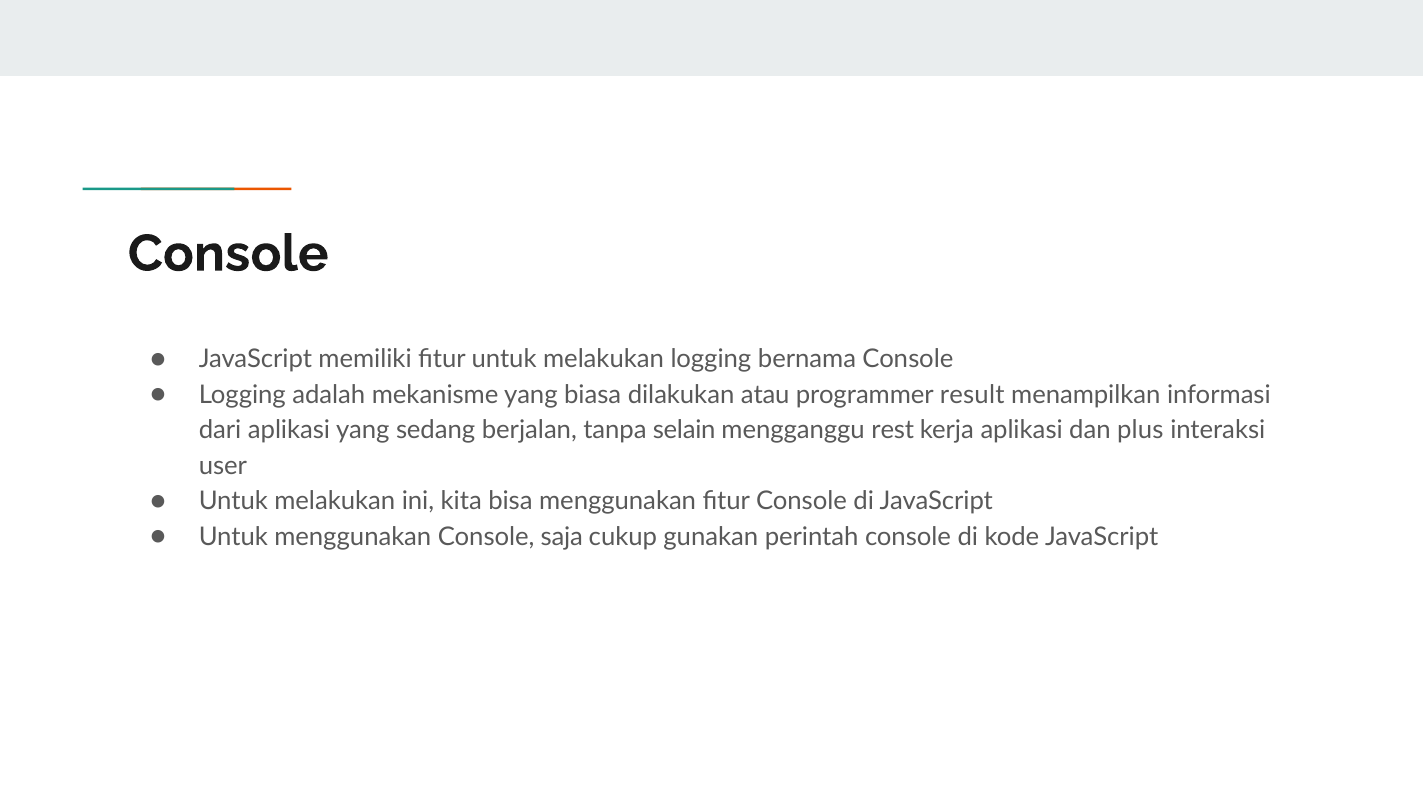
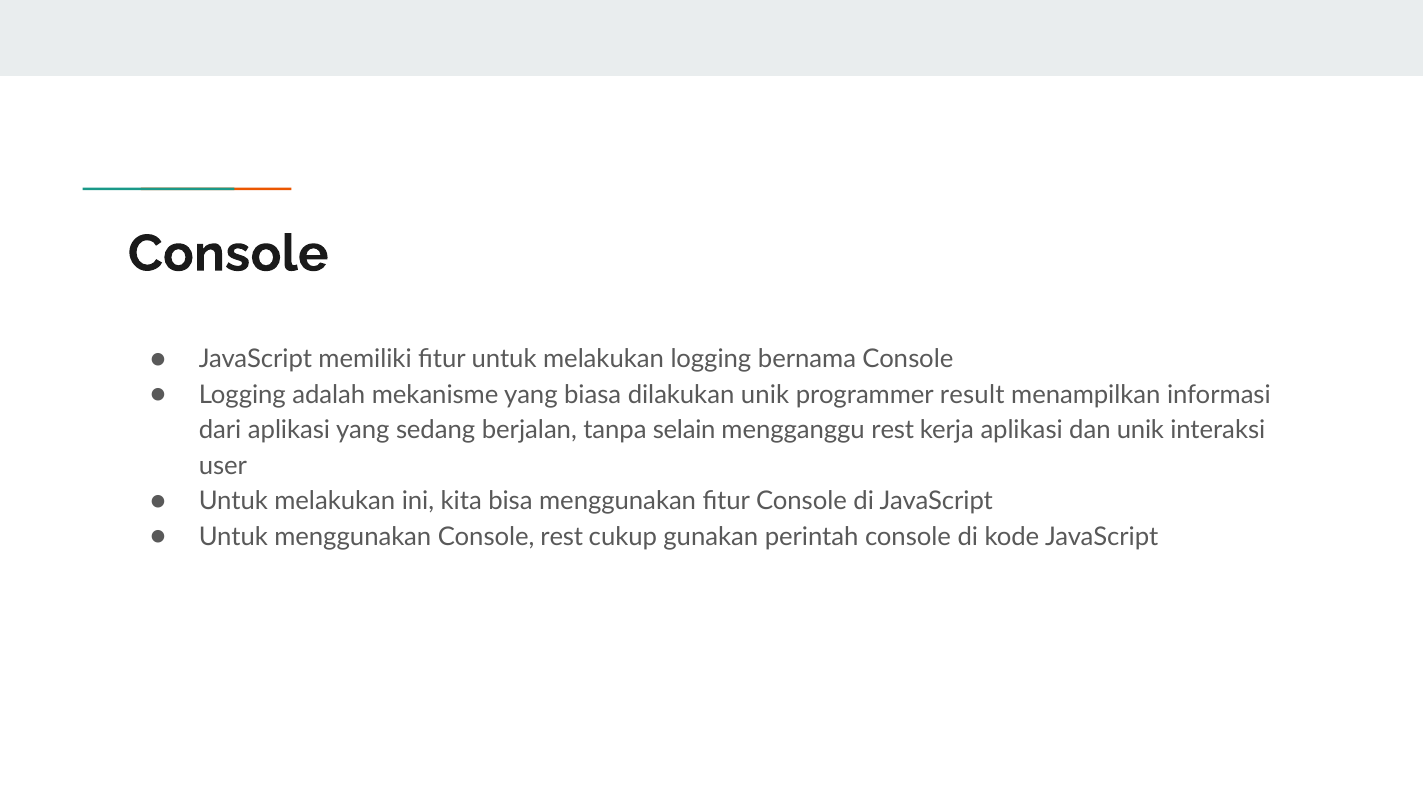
dilakukan atau: atau -> unik (765, 395)
dan plus: plus -> unik (1140, 431)
Console saja: saja -> rest (562, 537)
